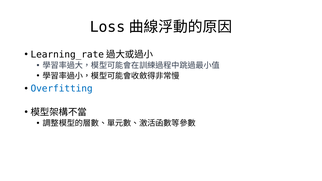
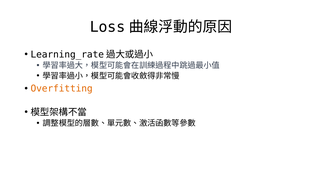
Overfitting colour: blue -> orange (62, 89)
